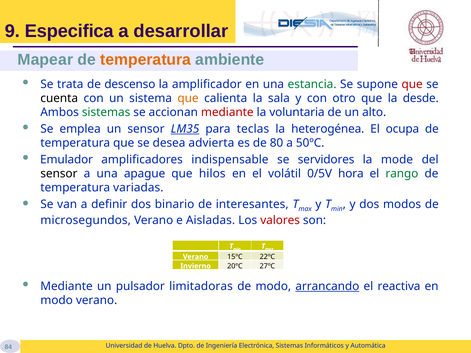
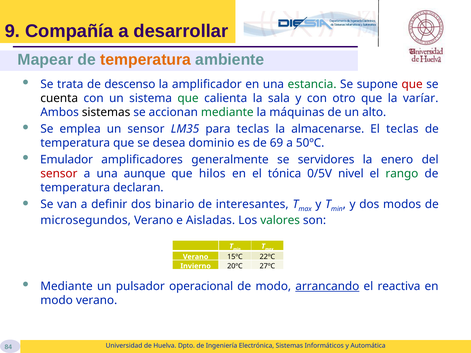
Especifica: Especifica -> Compañía (69, 31)
que colour: orange -> green (188, 98)
desde: desde -> varíar (421, 98)
sistemas colour: green -> black (106, 113)
mediante colour: red -> green (227, 113)
voluntaria: voluntaria -> máquinas (297, 113)
LM35 underline: present -> none (185, 129)
heterogénea: heterogénea -> almacenarse (328, 129)
El ocupa: ocupa -> teclas (402, 129)
advierta: advierta -> dominio (211, 143)
80: 80 -> 69 (277, 143)
indispensable: indispensable -> generalmente (230, 160)
mode: mode -> enero (397, 160)
sensor colour: black -> red (59, 174)
apague: apague -> aunque (145, 174)
volátil: volátil -> tónica (285, 174)
hora: hora -> nivel (351, 174)
variadas: variadas -> declaran (138, 188)
valores colour: red -> green (280, 220)
limitadoras: limitadoras -> operacional (201, 286)
